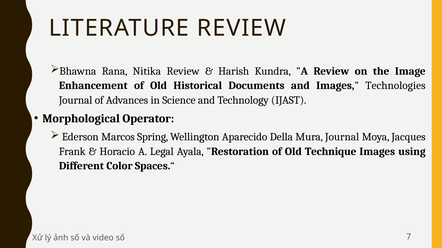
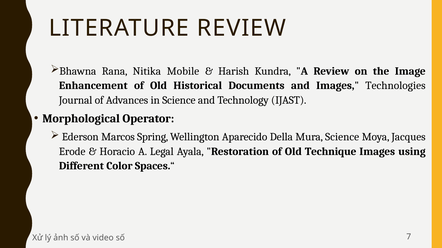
Nitika Review: Review -> Mobile (183, 71)
Mura Journal: Journal -> Science (342, 137)
Frank: Frank -> Erode (72, 152)
